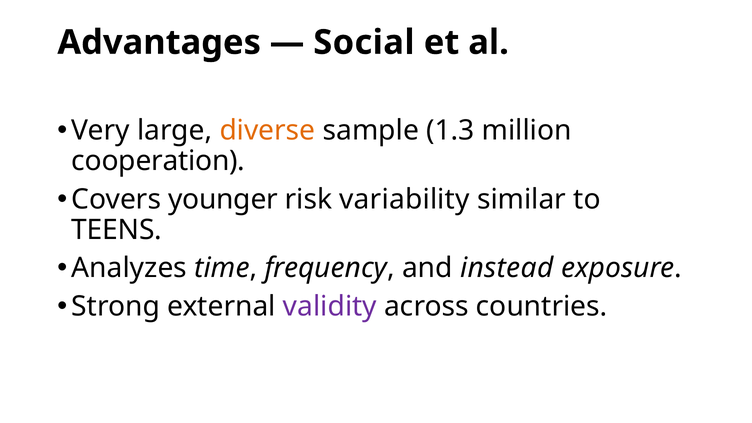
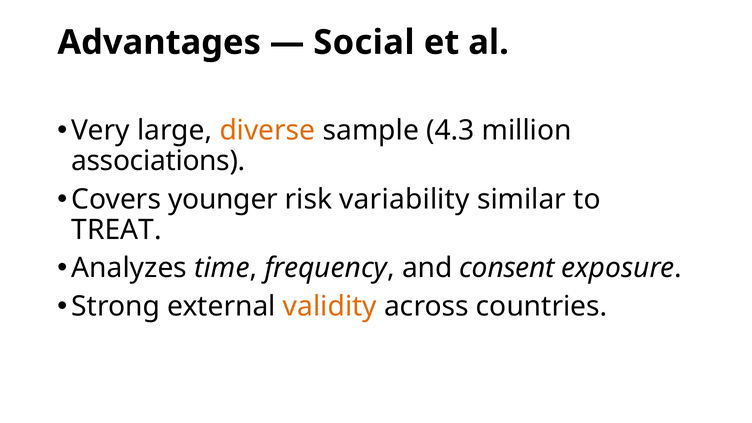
1.3: 1.3 -> 4.3 (450, 130)
cooperation: cooperation -> associations (158, 161)
TEENS: TEENS -> TREAT (117, 230)
instead: instead -> consent (507, 268)
validity colour: purple -> orange (330, 306)
